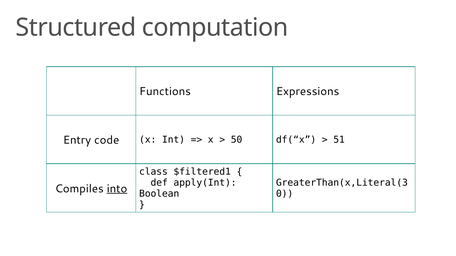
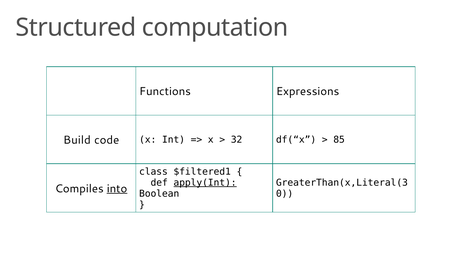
Entry: Entry -> Build (77, 140)
50: 50 -> 32 (237, 140)
51: 51 -> 85 (339, 140)
apply(Int underline: none -> present (205, 183)
